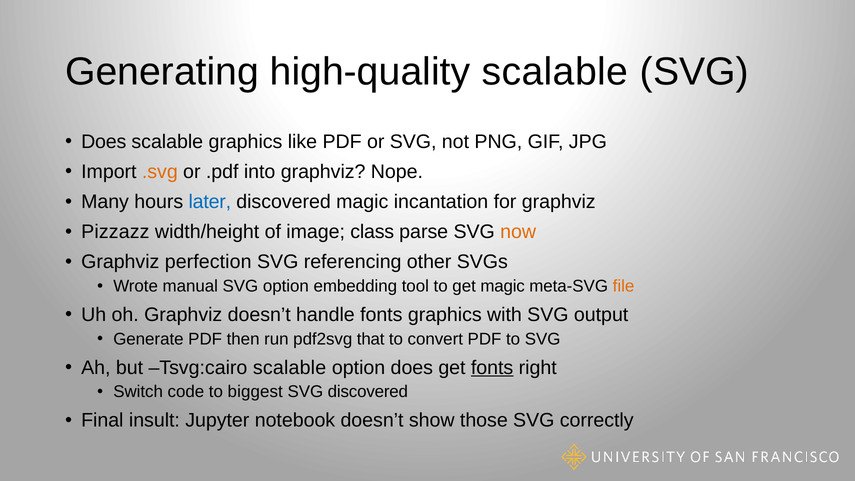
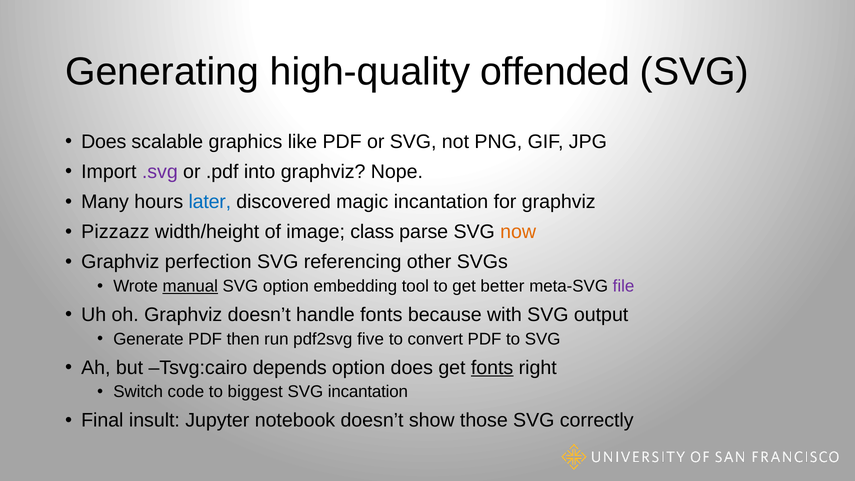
high-quality scalable: scalable -> offended (555, 72)
.svg colour: orange -> purple (160, 172)
manual underline: none -> present (190, 286)
get magic: magic -> better (502, 286)
file colour: orange -> purple (624, 286)
fonts graphics: graphics -> because (445, 315)
that: that -> five (371, 339)
Tsvg:cairo scalable: scalable -> depends (290, 368)
SVG discovered: discovered -> incantation (368, 392)
